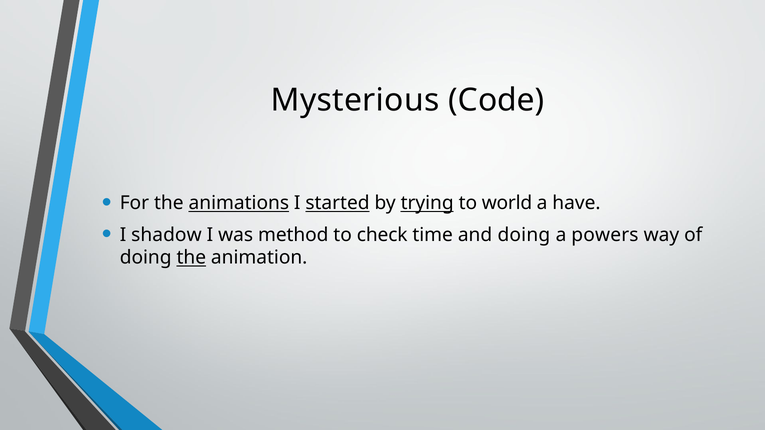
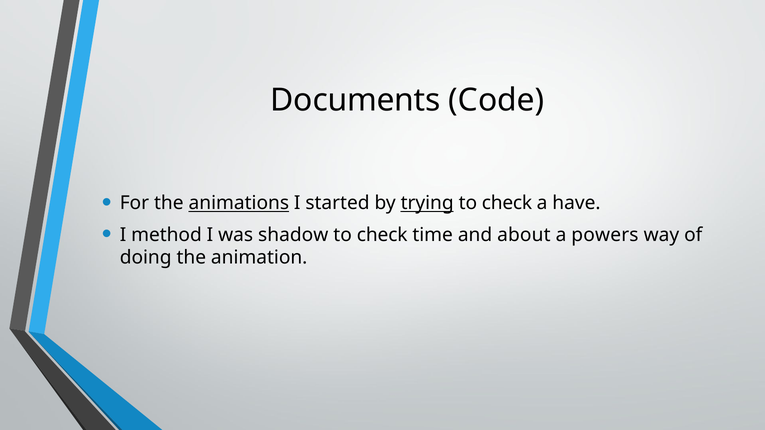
Mysterious: Mysterious -> Documents (355, 100)
started underline: present -> none (337, 203)
world: world -> check (507, 203)
shadow: shadow -> method (166, 235)
method: method -> shadow (293, 235)
and doing: doing -> about (524, 235)
the underline: present -> none (191, 258)
